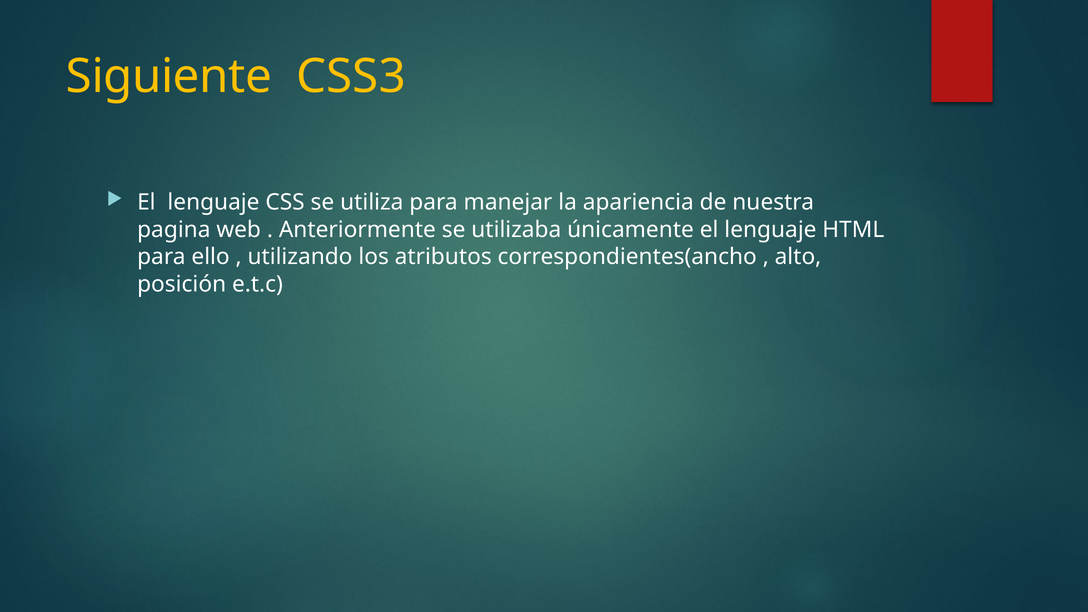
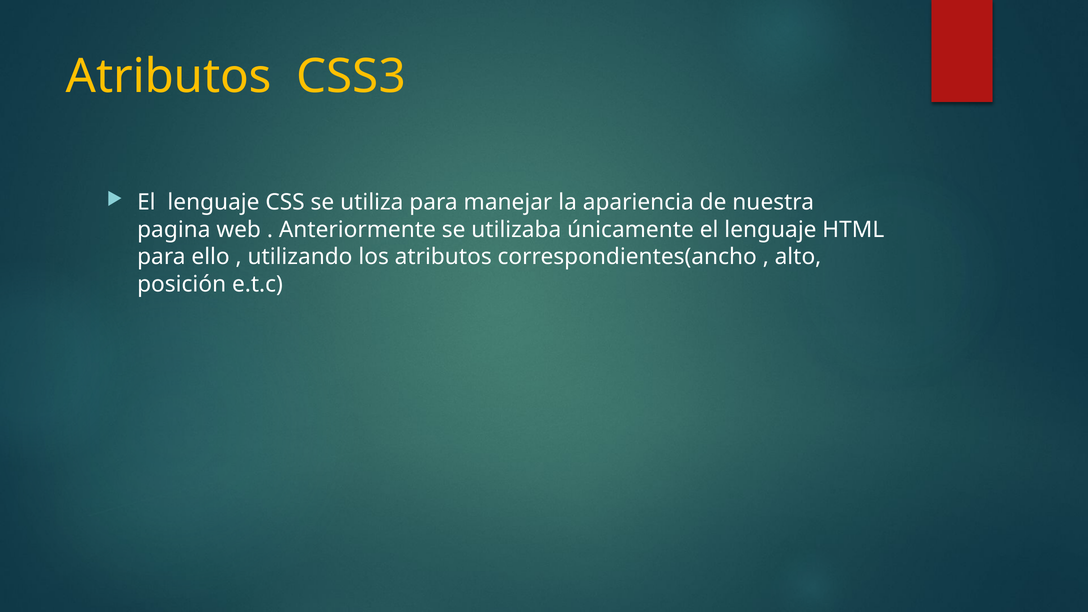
Siguiente: Siguiente -> Atributos (169, 76)
